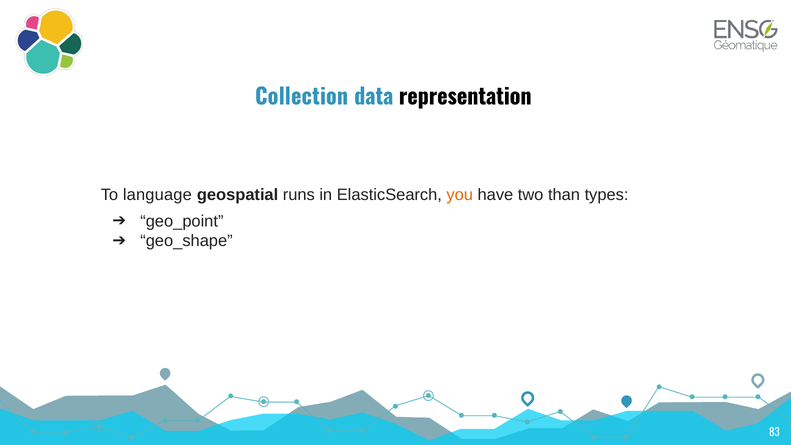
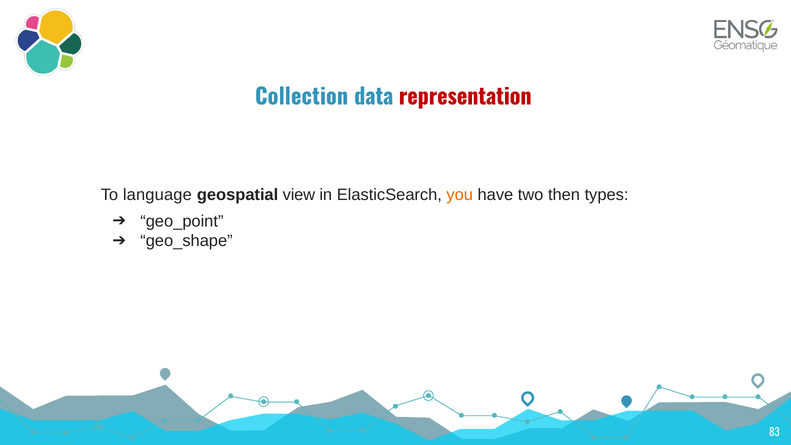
representation colour: black -> red (465, 97)
runs: runs -> view (299, 195)
than: than -> then (564, 195)
